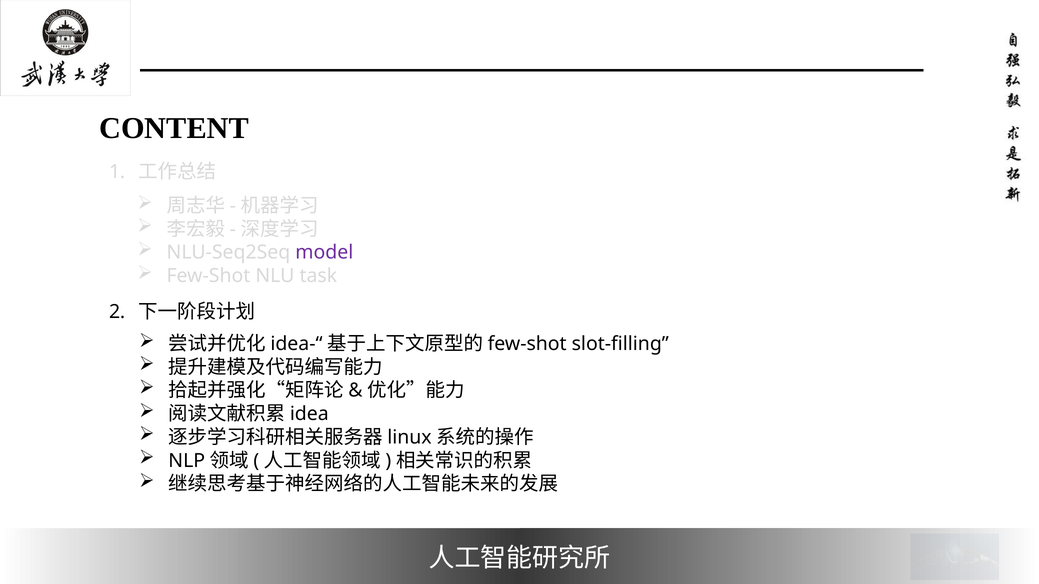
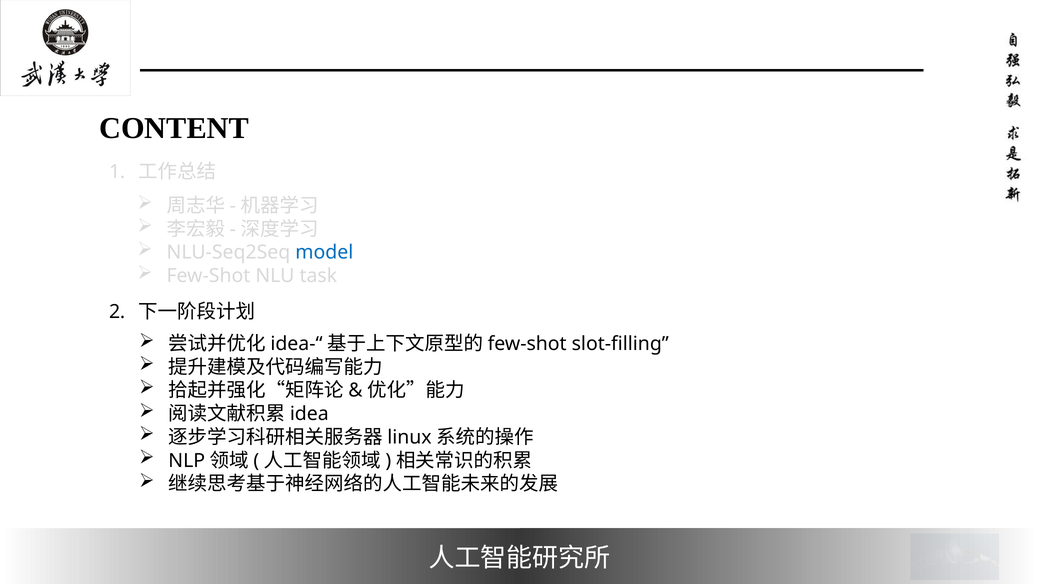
model colour: purple -> blue (324, 253)
